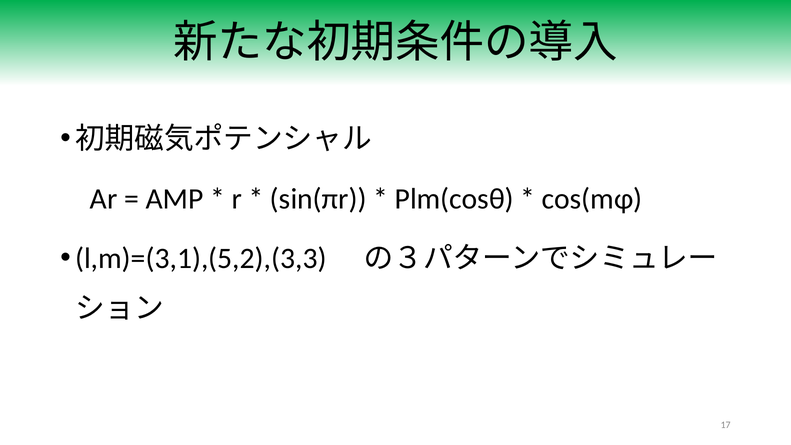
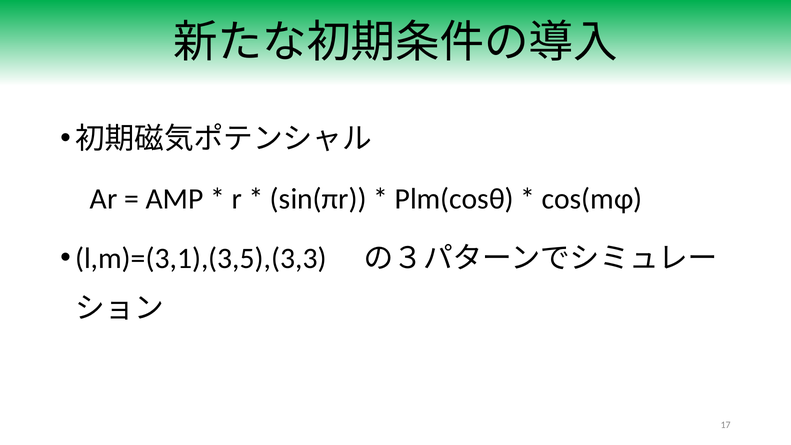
l,m)=(3,1),(5,2),(3,3: l,m)=(3,1),(5,2),(3,3 -> l,m)=(3,1),(3,5),(3,3 (201, 259)
